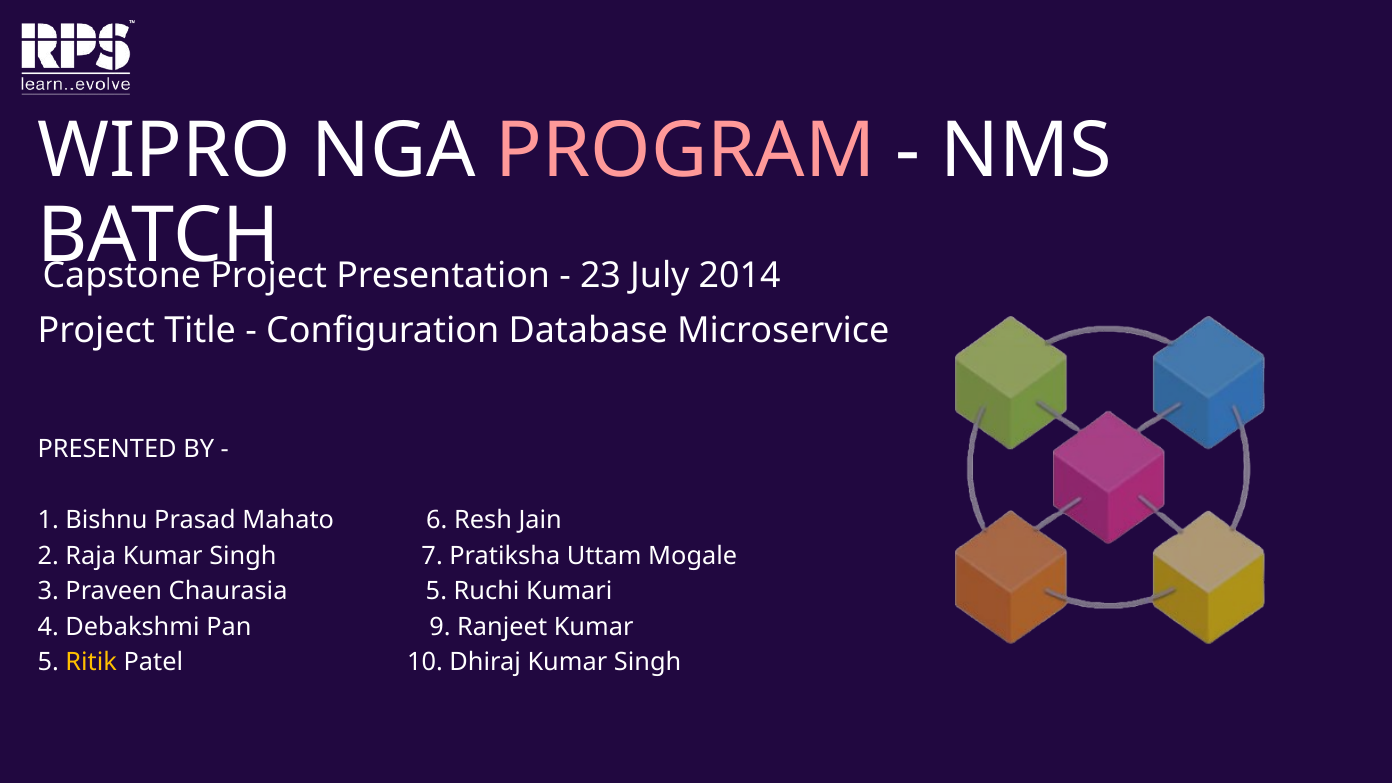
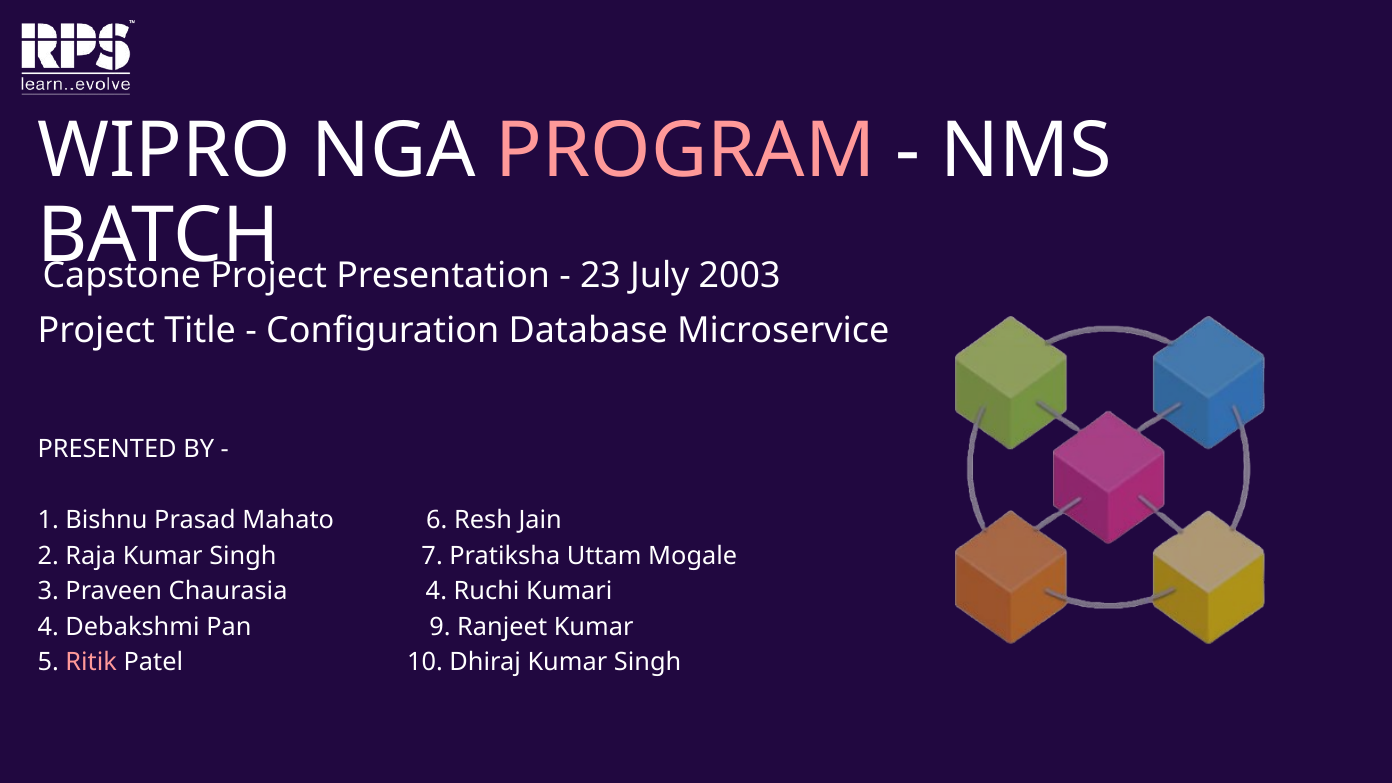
2014: 2014 -> 2003 (740, 276)
Chaurasia 5: 5 -> 4 (436, 591)
Ritik colour: yellow -> pink (91, 662)
